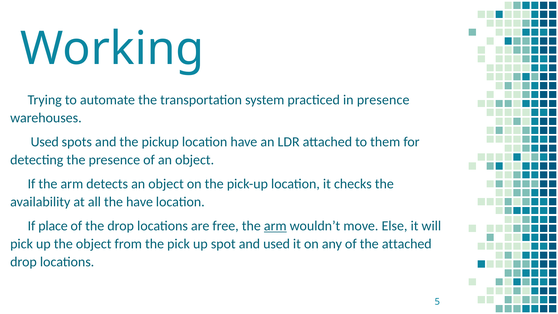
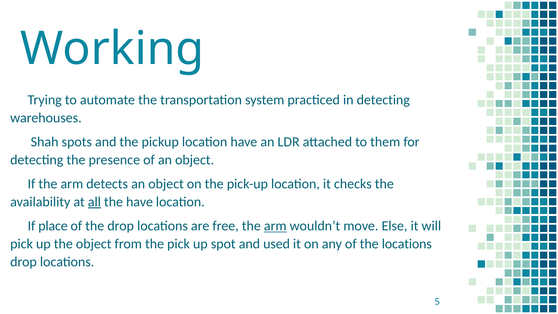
in presence: presence -> detecting (383, 100)
Used: Used -> Shah (45, 142)
all underline: none -> present (94, 202)
the attached: attached -> locations (407, 244)
